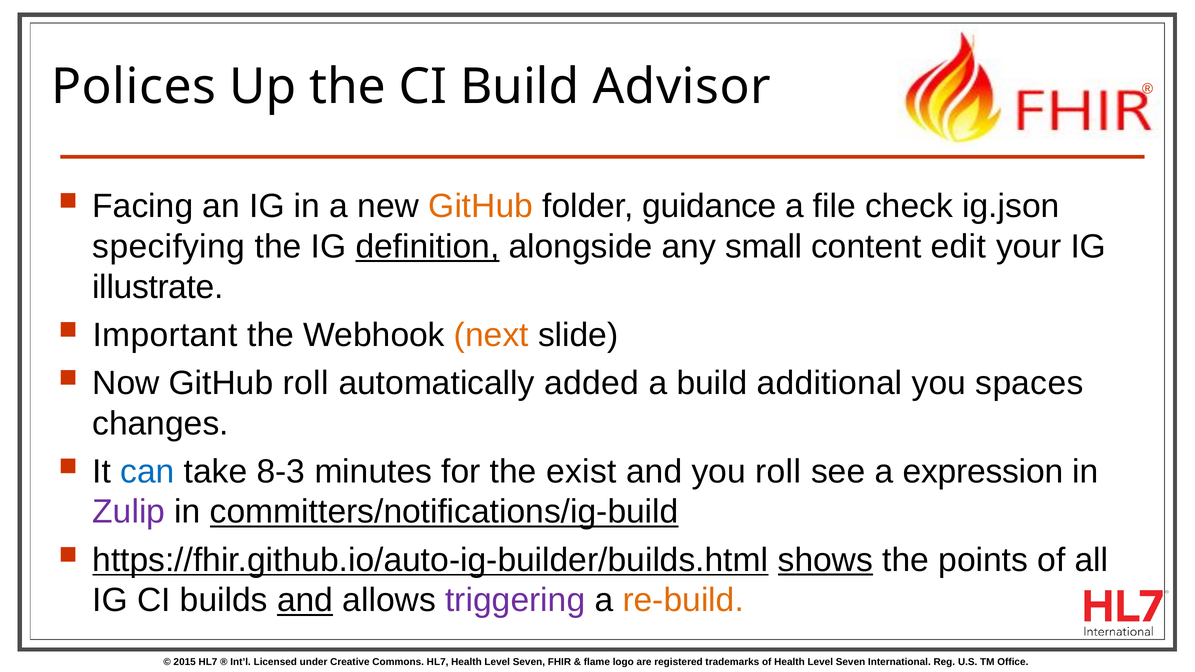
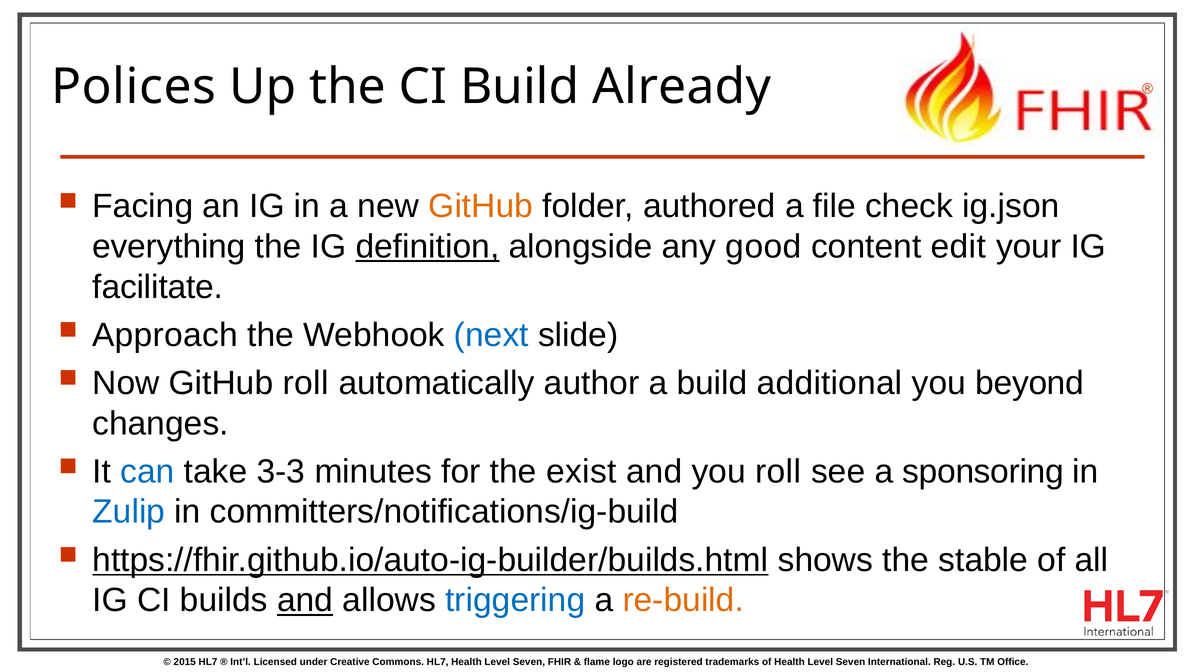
Advisor: Advisor -> Already (682, 87)
guidance: guidance -> authored (709, 206)
specifying: specifying -> everything (169, 247)
small: small -> good (763, 247)
illustrate: illustrate -> facilitate (158, 287)
Important: Important -> Approach (165, 335)
next colour: orange -> blue (491, 335)
added: added -> author (592, 383)
spaces: spaces -> beyond (1030, 383)
8-3: 8-3 -> 3-3 (281, 472)
expression: expression -> sponsoring (983, 472)
Zulip colour: purple -> blue (129, 512)
committers/notifications/ig-build underline: present -> none (444, 512)
shows underline: present -> none (825, 560)
points: points -> stable (983, 560)
triggering colour: purple -> blue (515, 600)
